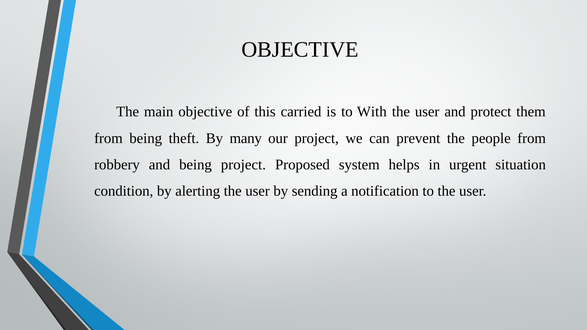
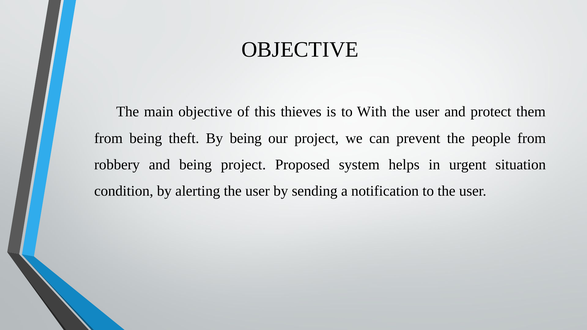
carried: carried -> thieves (301, 112)
By many: many -> being (246, 138)
